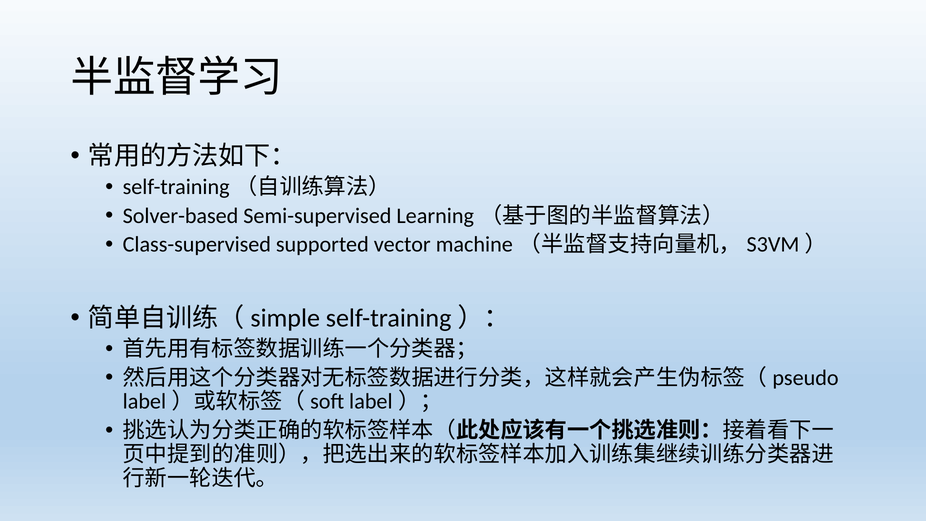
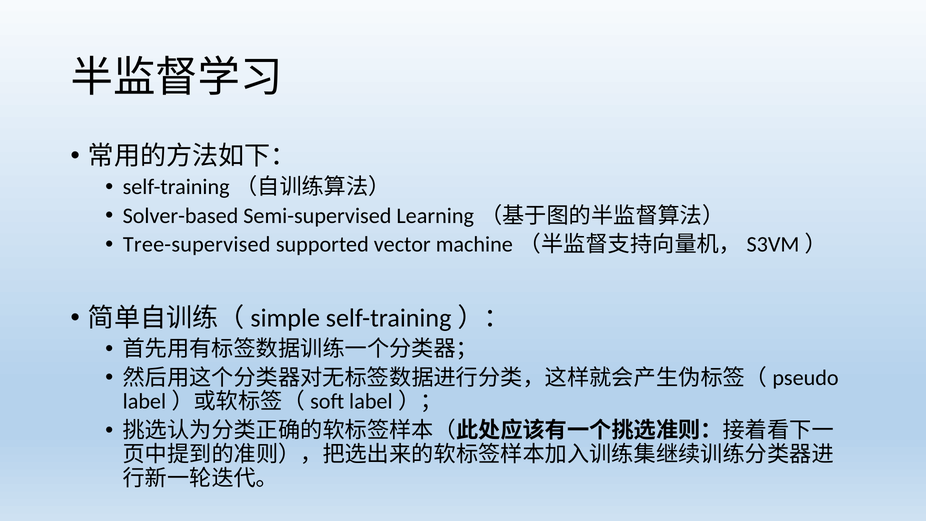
Class-supervised: Class-supervised -> Tree-supervised (197, 244)
